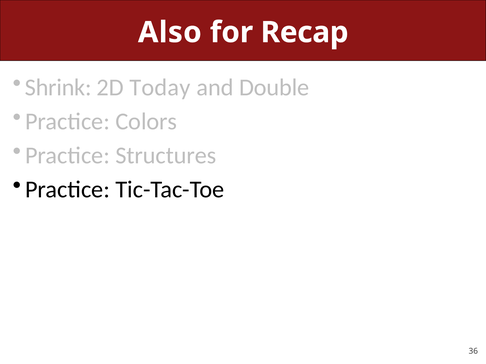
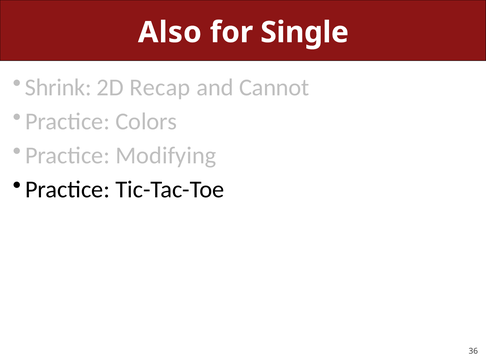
Recap: Recap -> Single (305, 32)
Today: Today -> Recap (160, 88)
Double: Double -> Cannot (274, 88)
Structures: Structures -> Modifying (166, 156)
